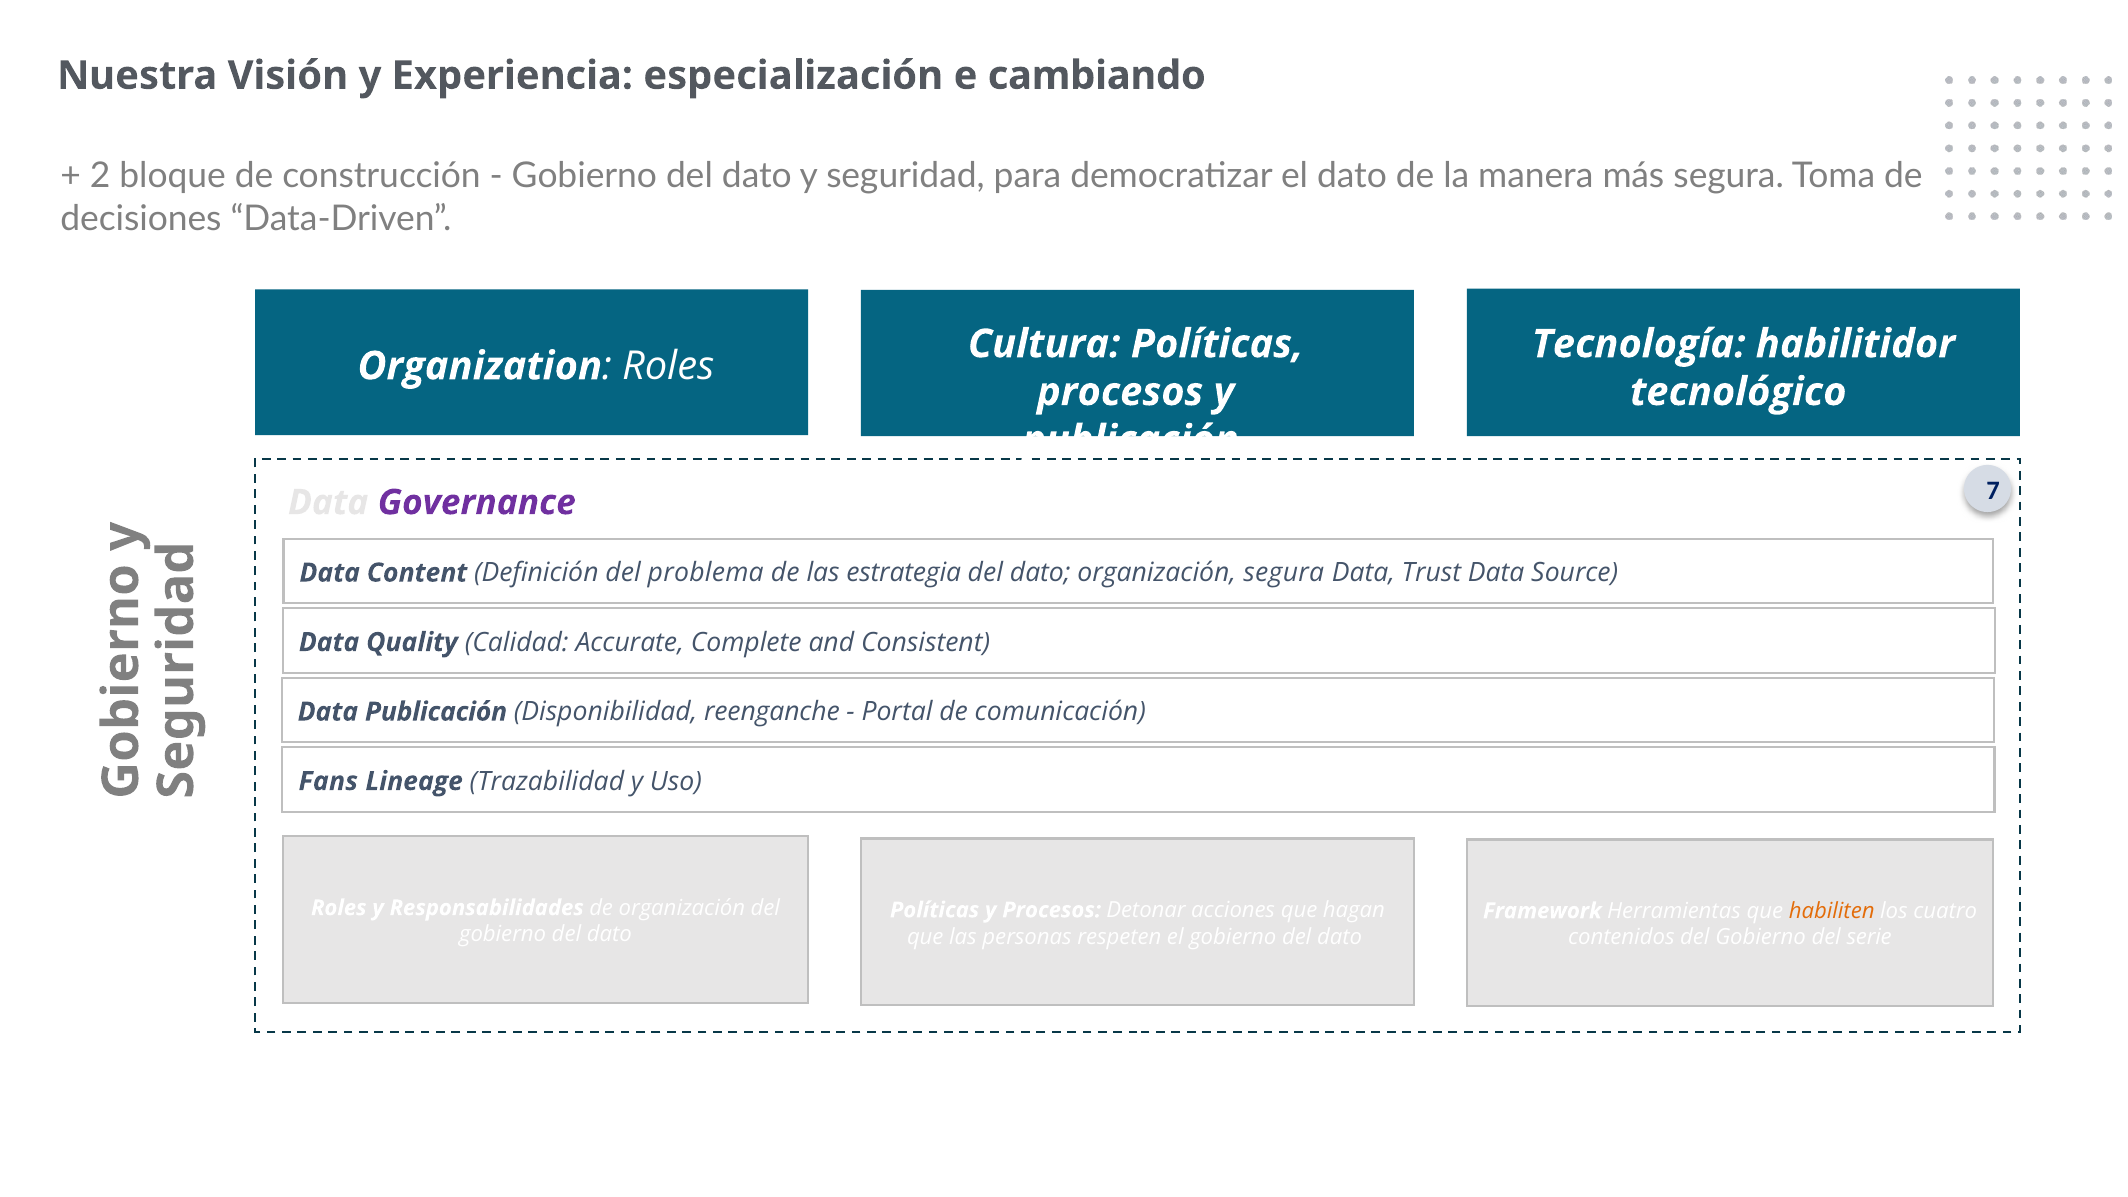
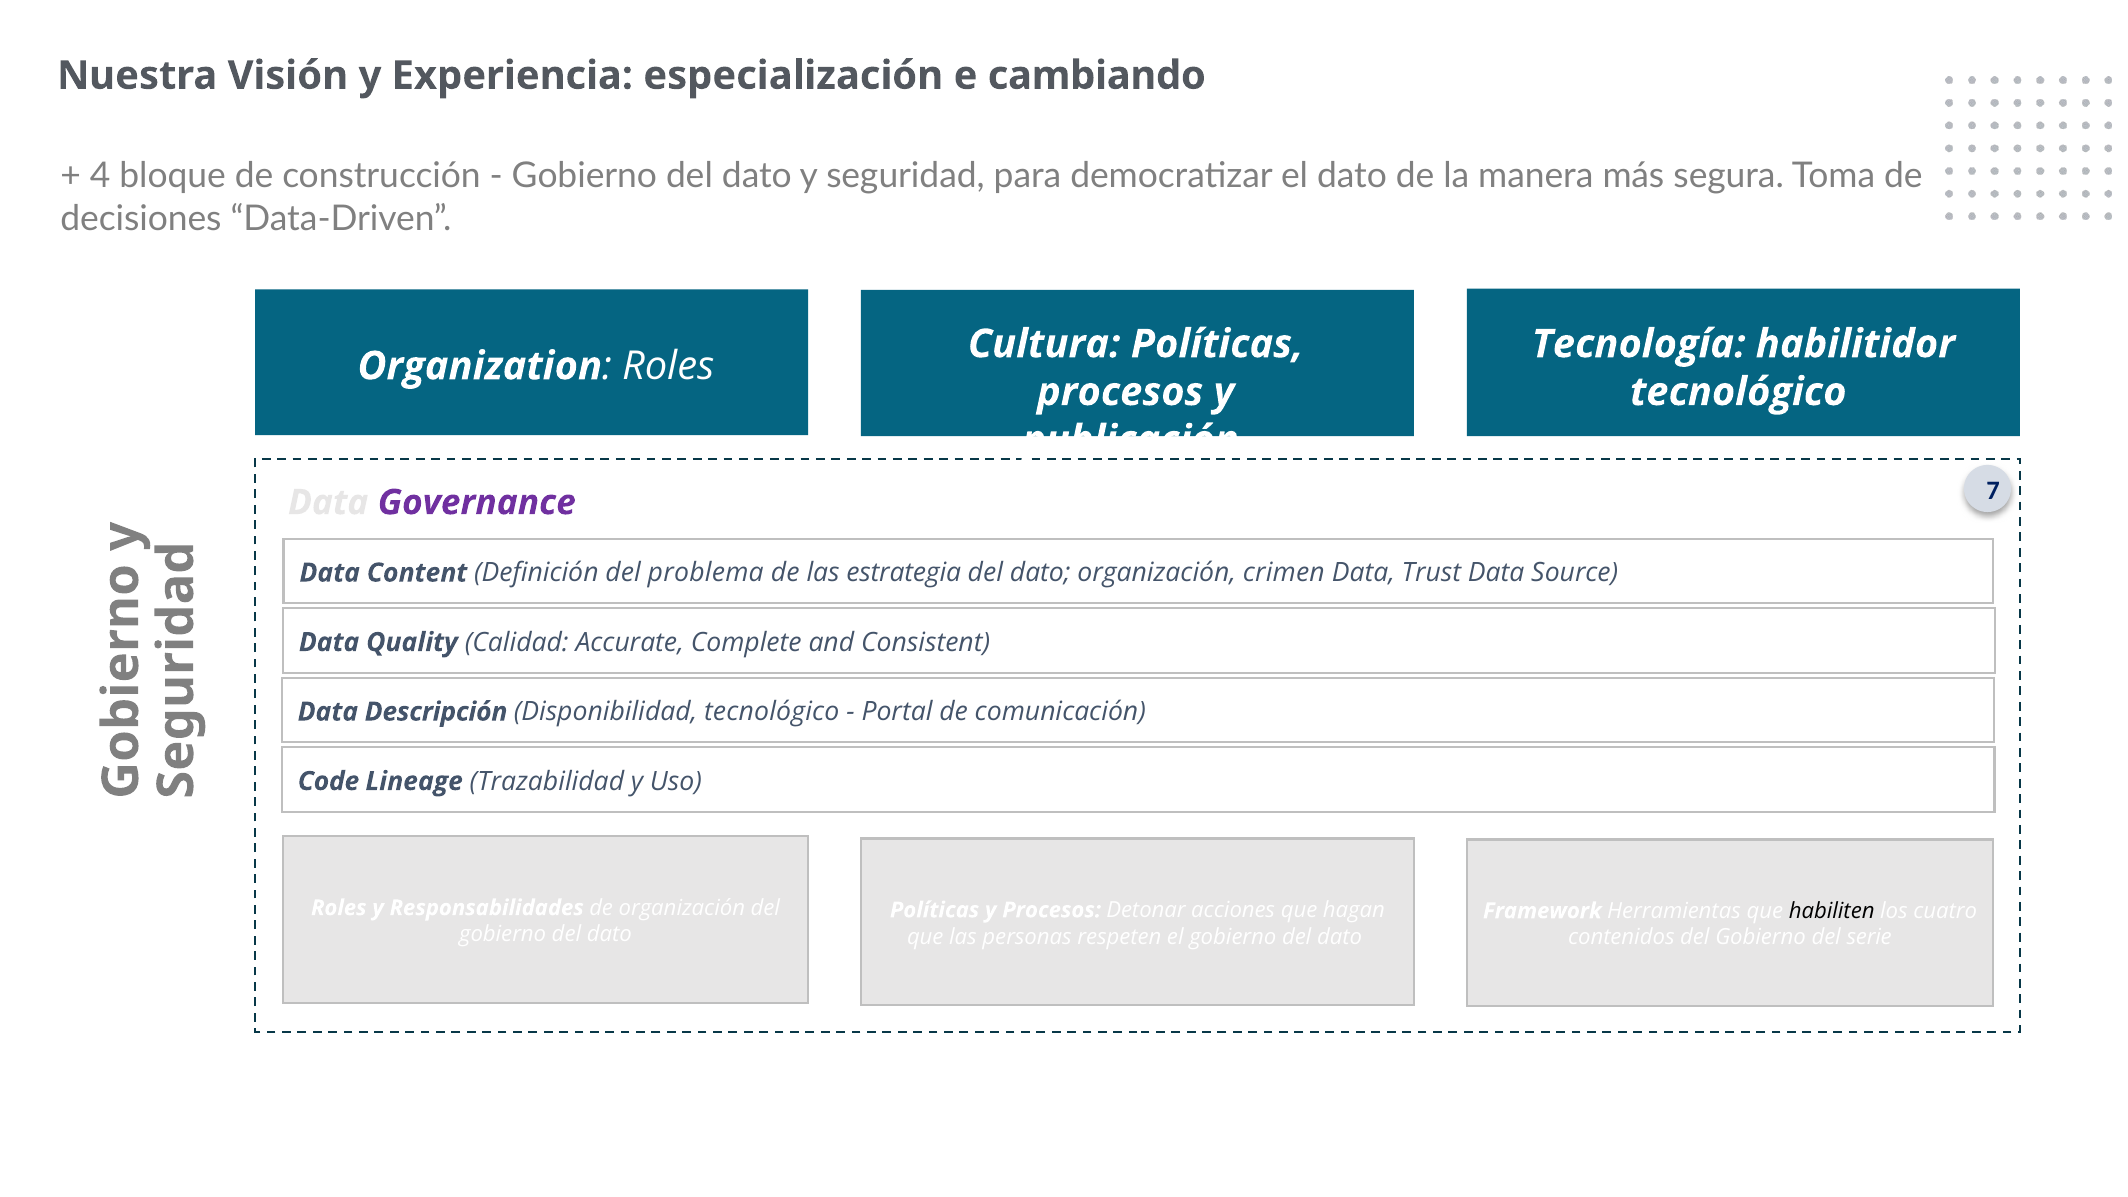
2: 2 -> 4 (100, 176)
organización segura: segura -> crimen (1284, 573)
Data Publicación: Publicación -> Descripción (436, 712)
Disponibilidad reenganche: reenganche -> tecnológico (772, 712)
Fans: Fans -> Code (329, 781)
habiliten colour: orange -> black (1832, 911)
